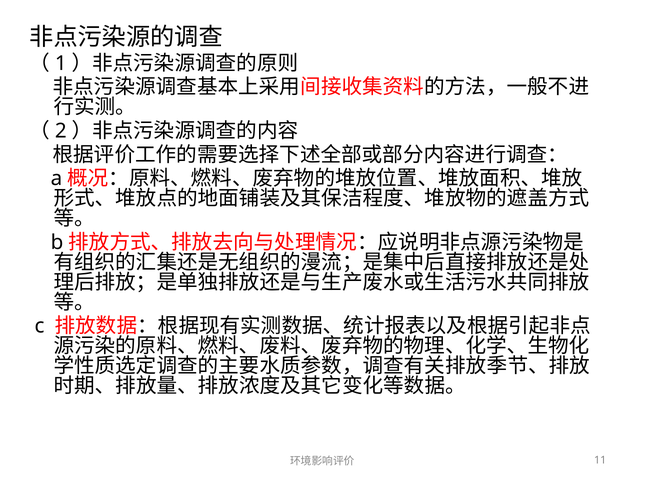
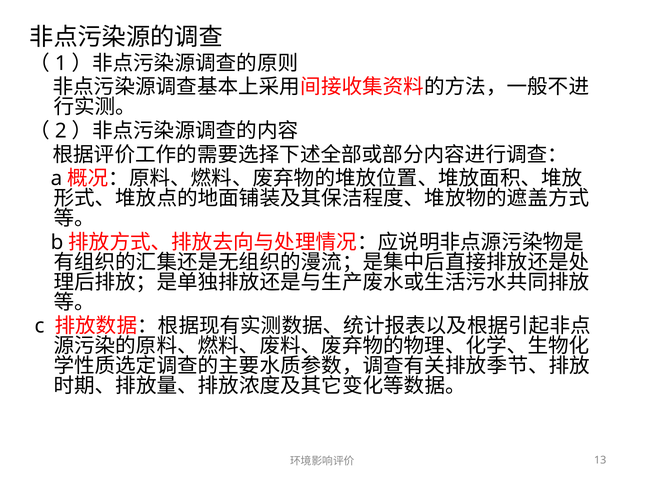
11: 11 -> 13 (600, 461)
